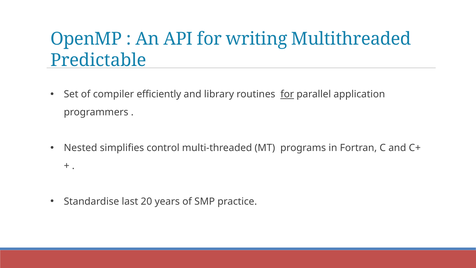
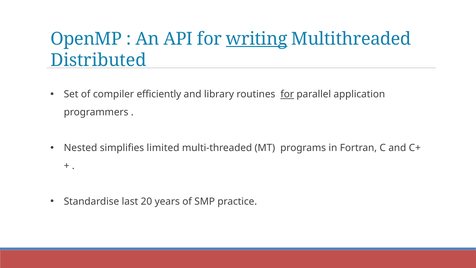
writing underline: none -> present (257, 39)
Predictable: Predictable -> Distributed (98, 60)
control: control -> limited (163, 148)
